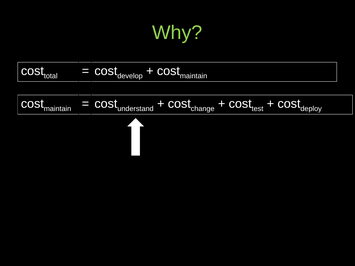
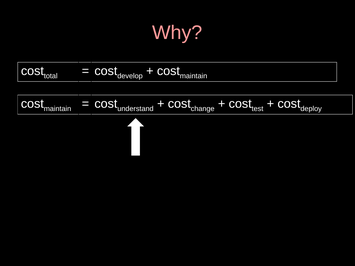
Why colour: light green -> pink (177, 33)
